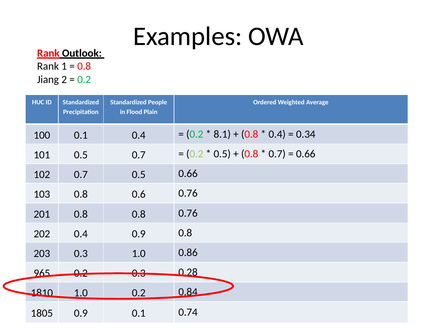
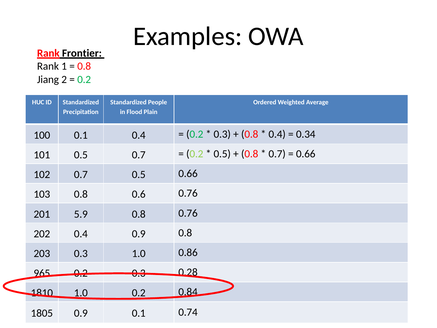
Outlook: Outlook -> Frontier (82, 53)
8.1: 8.1 -> 0.3 (222, 134)
201 0.8: 0.8 -> 5.9 (81, 214)
